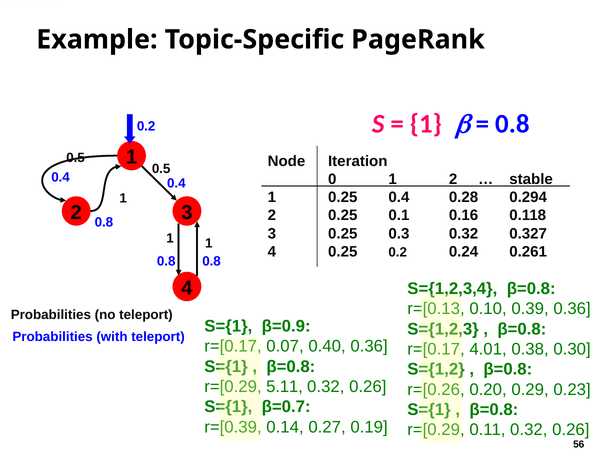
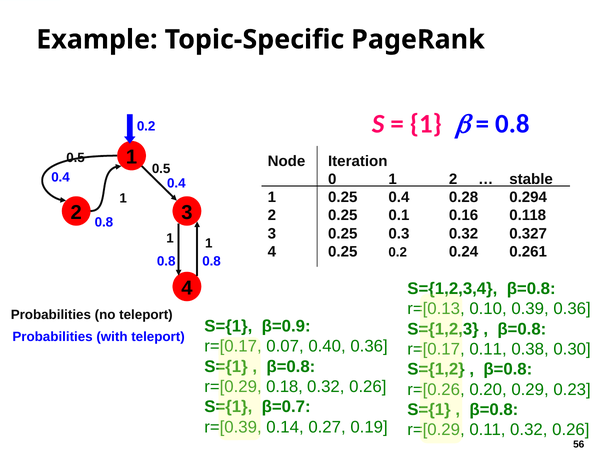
4.01: 4.01 -> 0.11 (488, 349)
5.11: 5.11 -> 0.18 (284, 387)
